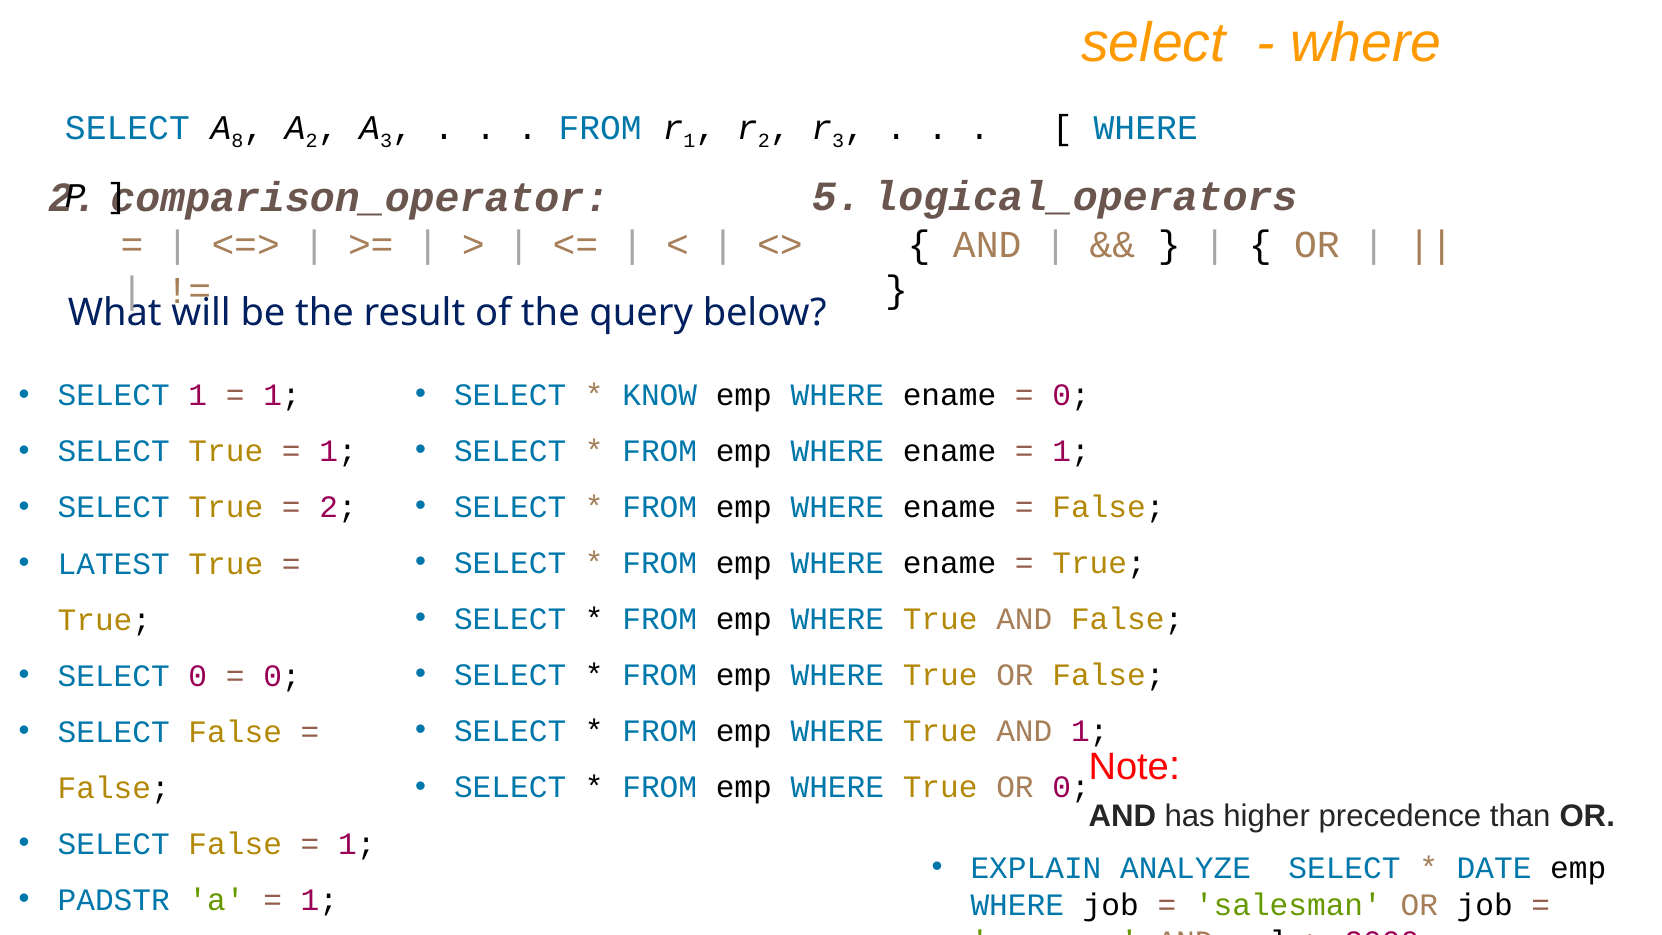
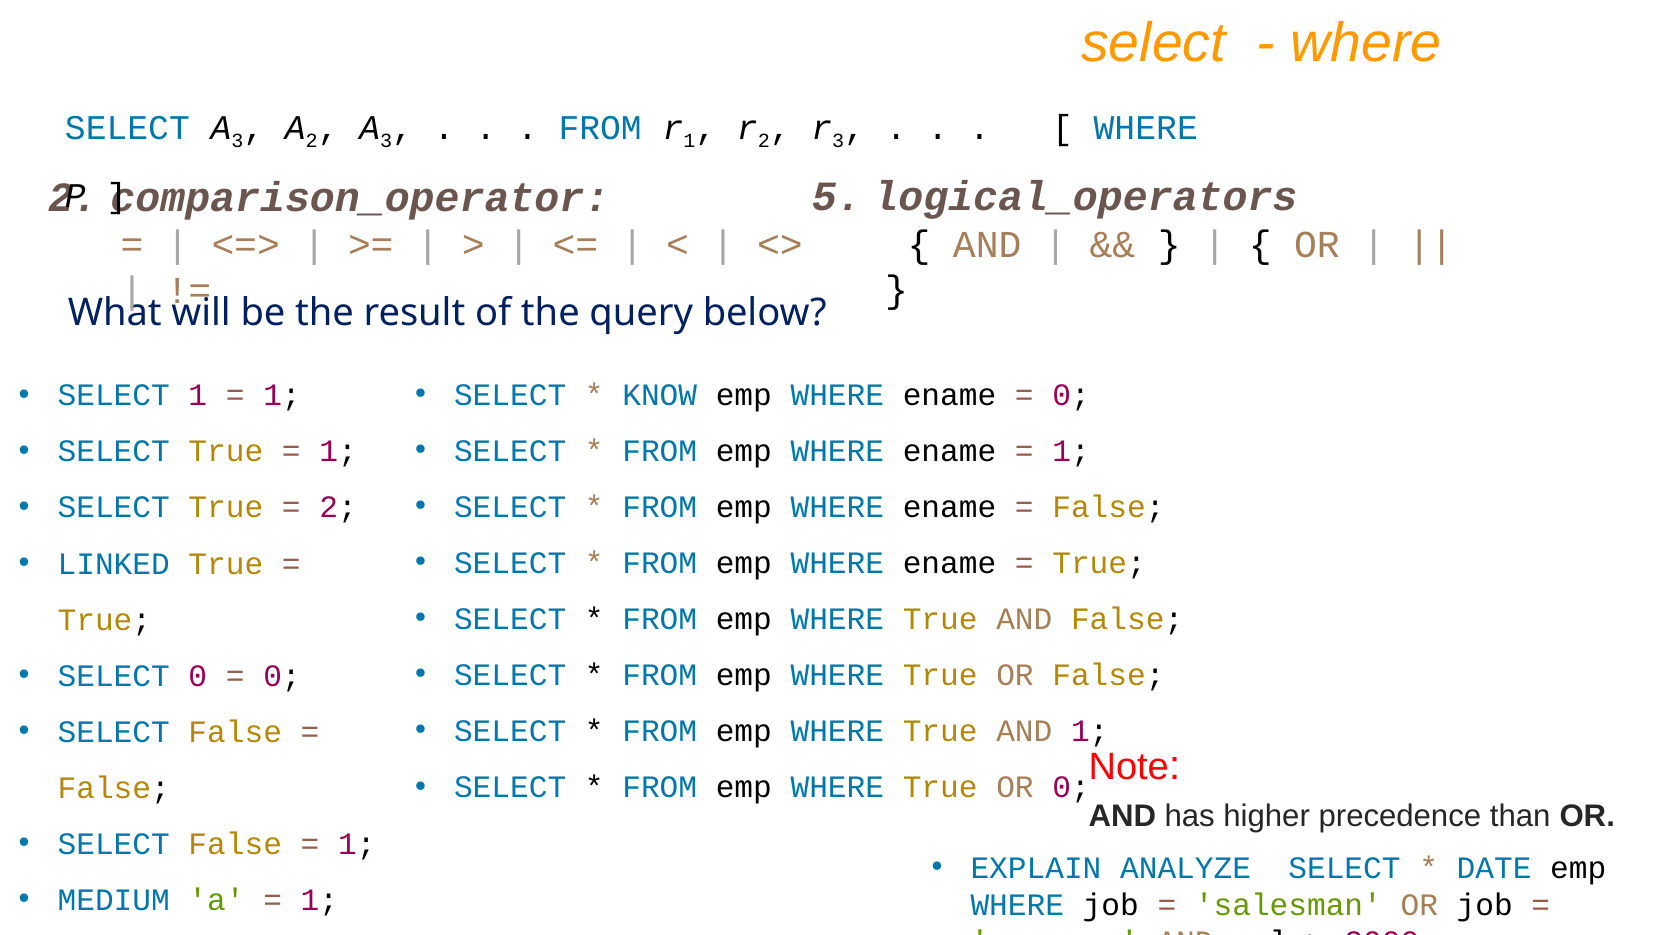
SELECT A 8: 8 -> 3 (237, 141)
LATEST: LATEST -> LINKED (114, 564)
PADSTR: PADSTR -> MEDIUM (114, 900)
